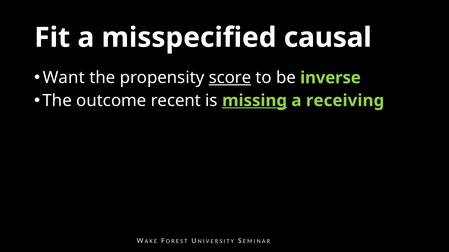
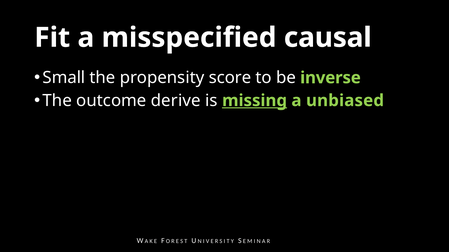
Want: Want -> Small (64, 78)
score underline: present -> none (230, 78)
recent: recent -> derive (176, 101)
receiving: receiving -> unbiased (345, 101)
